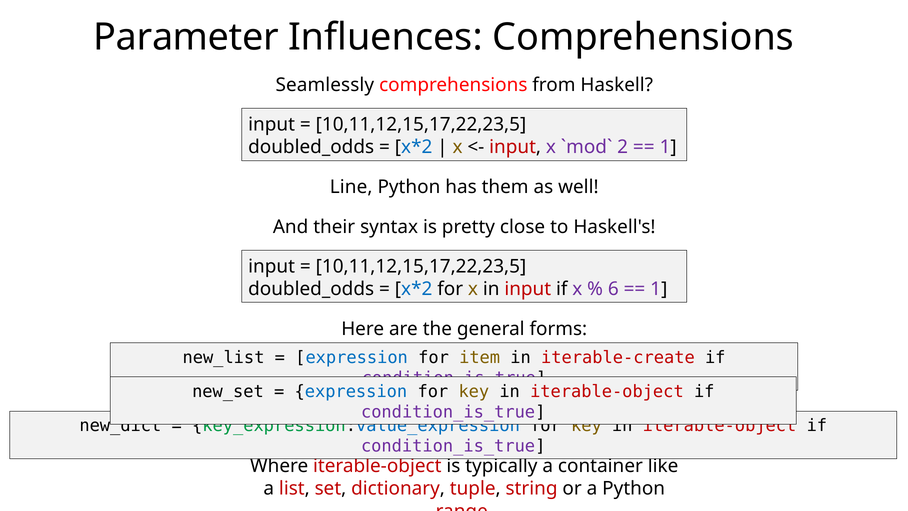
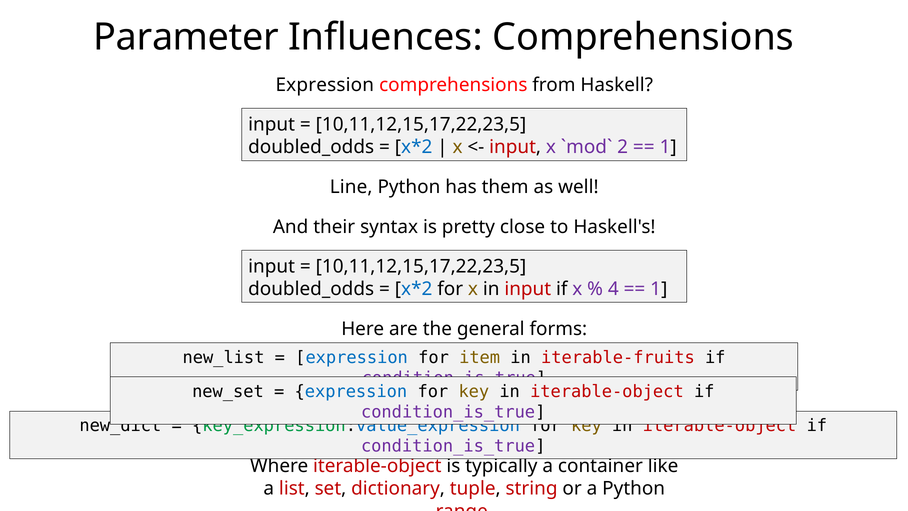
Seamlessly: Seamlessly -> Expression (325, 85)
6: 6 -> 4 (613, 289)
iterable-create: iterable-create -> iterable-fruits (618, 357)
